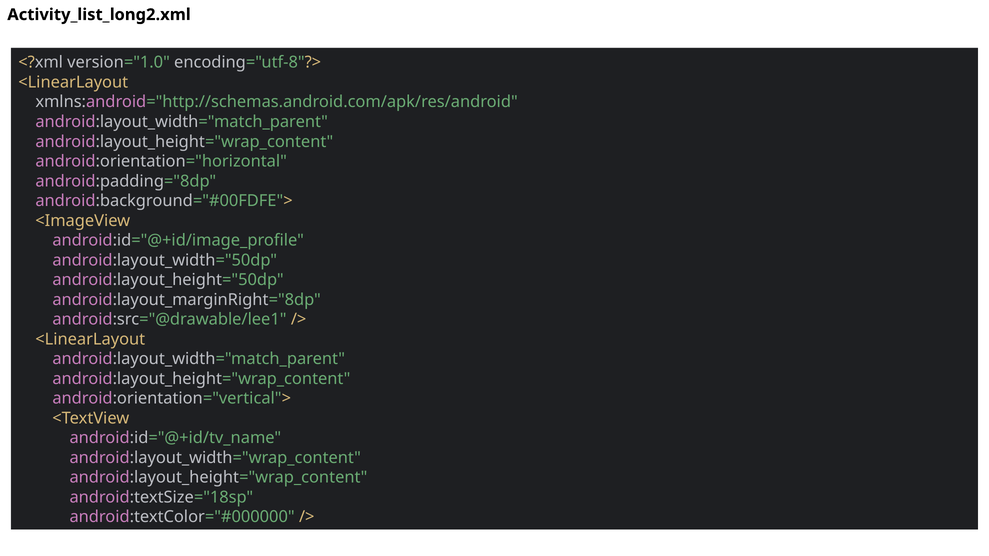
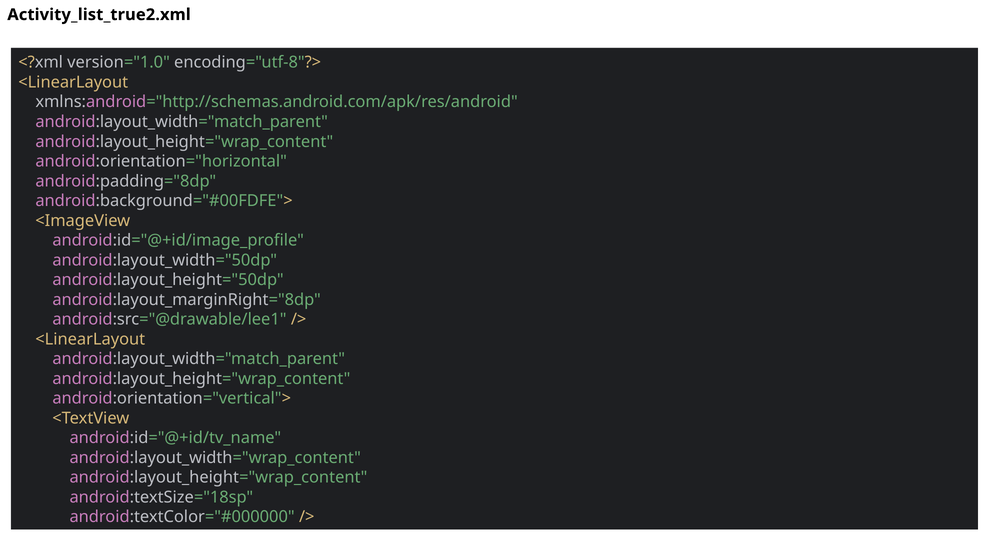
Activity_list_long2.xml: Activity_list_long2.xml -> Activity_list_true2.xml (99, 15)
